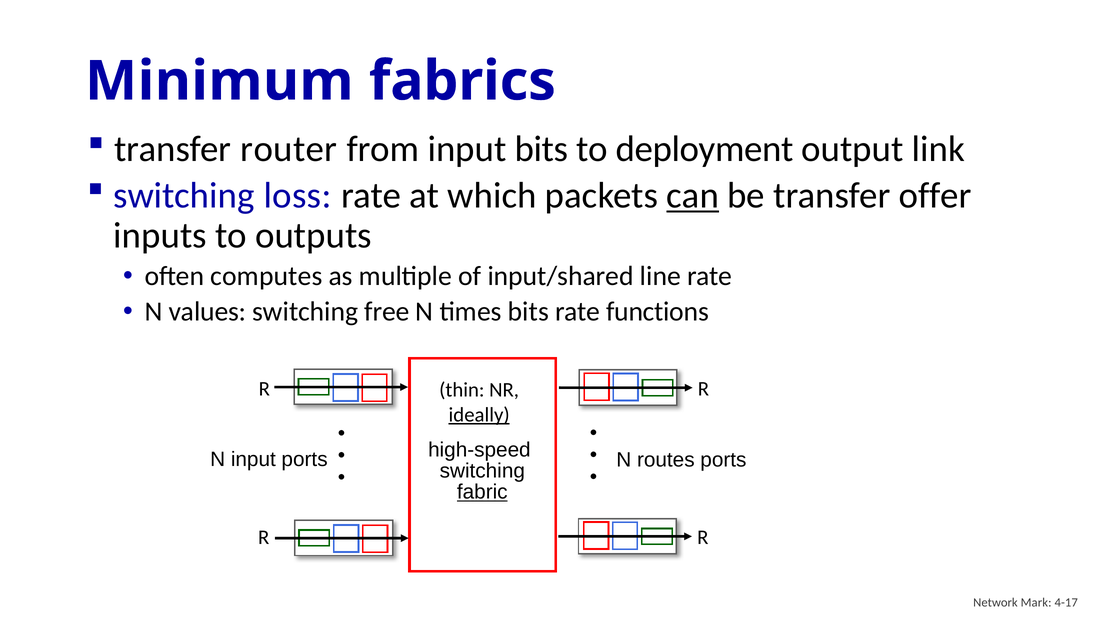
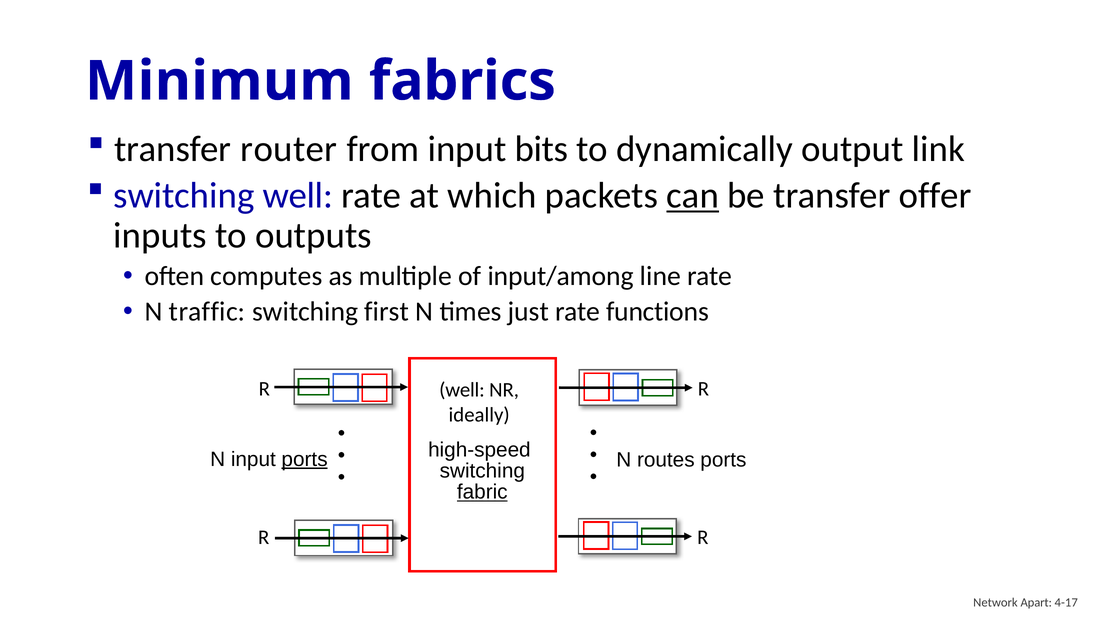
deployment: deployment -> dynamically (705, 149)
switching loss: loss -> well (298, 195)
input/shared: input/shared -> input/among (561, 276)
values: values -> traffic (207, 312)
free: free -> first (387, 312)
times bits: bits -> just (528, 312)
thin: thin -> well (462, 390)
ideally underline: present -> none (479, 415)
ports underline: none -> present (305, 459)
Mark: Mark -> Apart (1036, 602)
